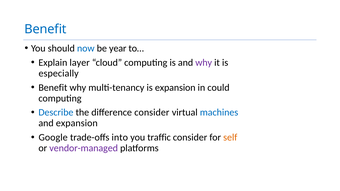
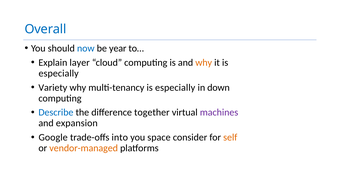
Benefit: Benefit -> Overall (45, 29)
why colour: purple -> orange (204, 63)
Benefit: Benefit -> Variety (53, 88)
multi-tenancy is expansion: expansion -> especially (175, 88)
could: could -> down (219, 88)
difference consider: consider -> together (152, 113)
machines colour: blue -> purple (219, 113)
traffic: traffic -> space (159, 138)
vendor-managed colour: purple -> orange (84, 148)
